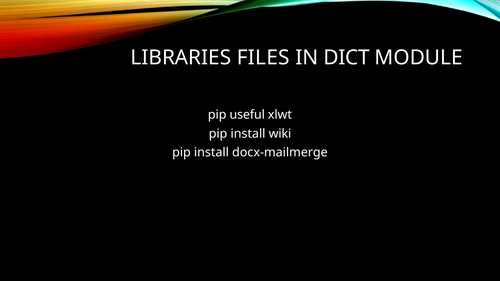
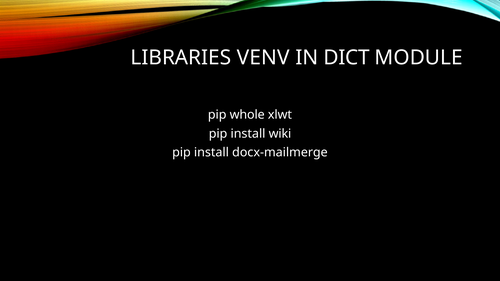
FILES: FILES -> VENV (263, 58)
useful: useful -> whole (247, 115)
